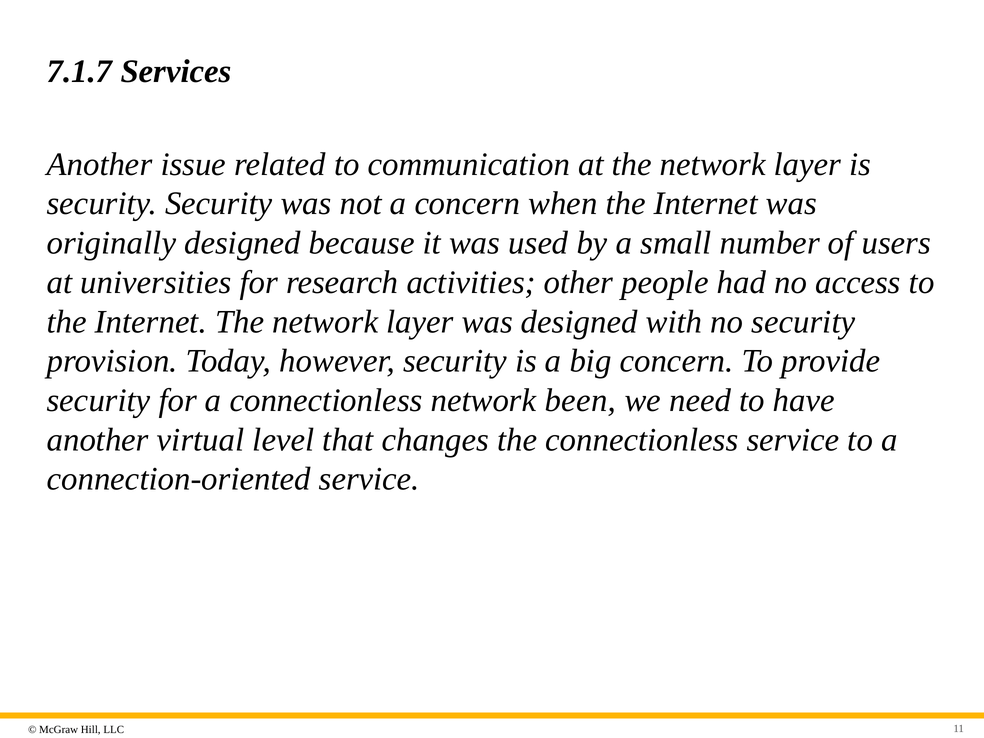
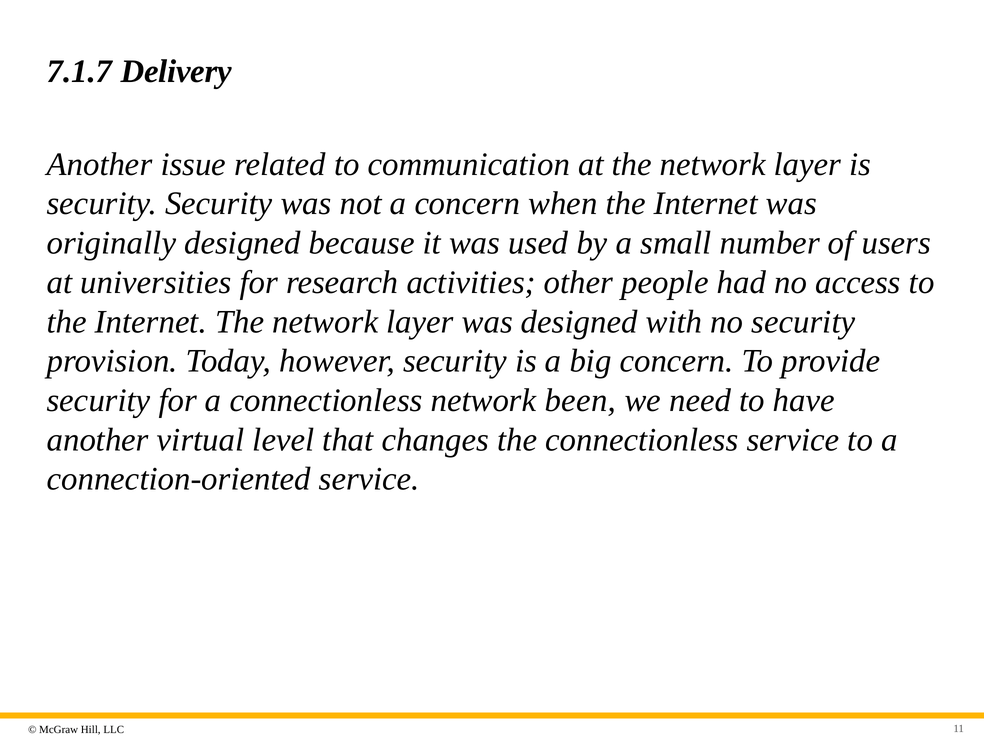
Services: Services -> Delivery (176, 72)
